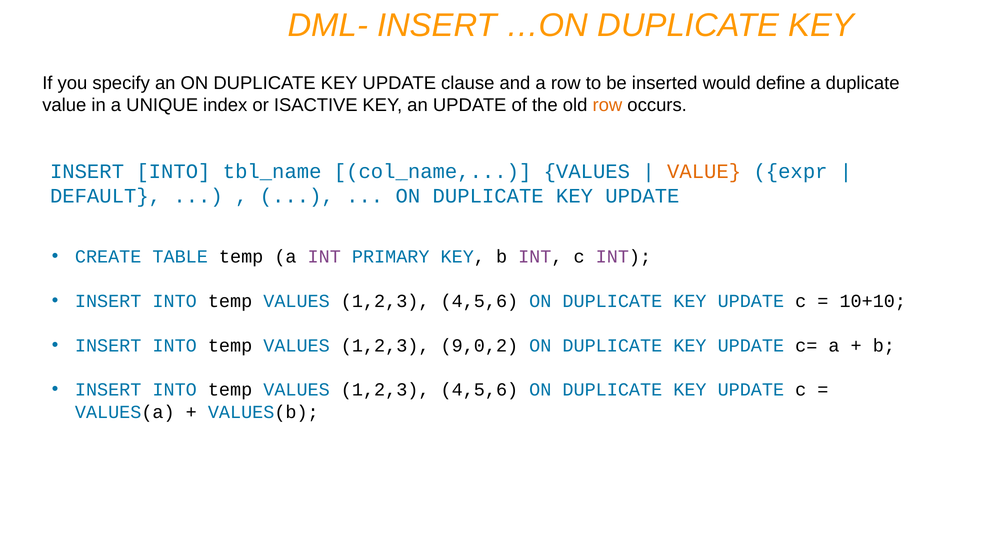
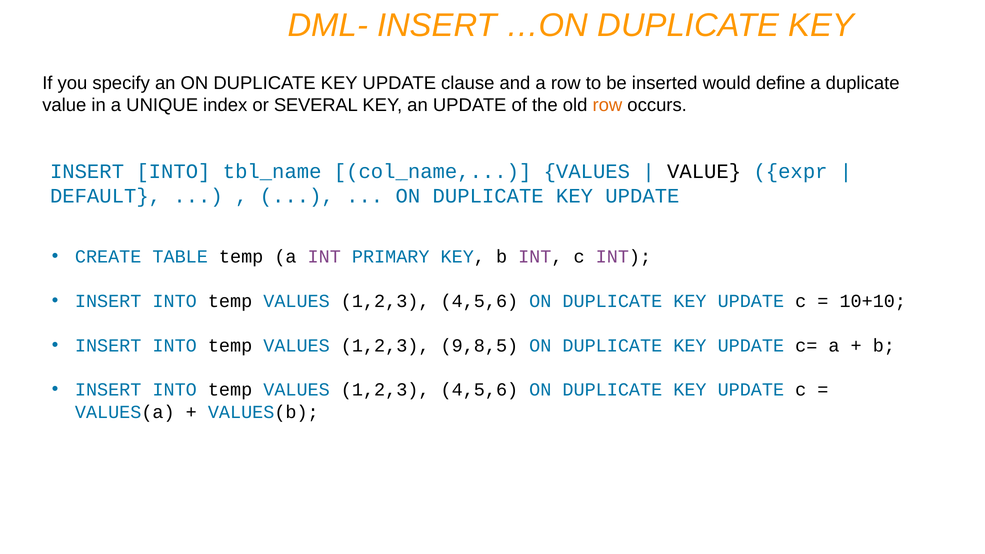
ISACTIVE: ISACTIVE -> SEVERAL (316, 105)
VALUE colour: orange -> black (704, 171)
9,0,2: 9,0,2 -> 9,8,5 (479, 345)
